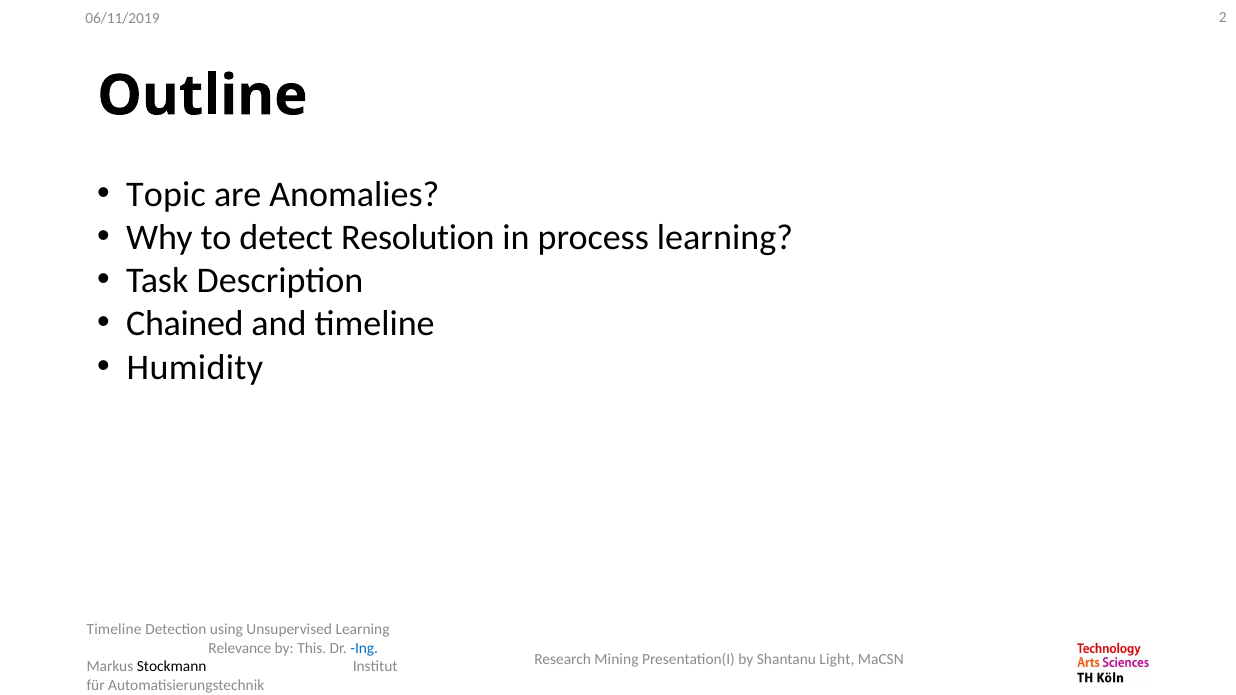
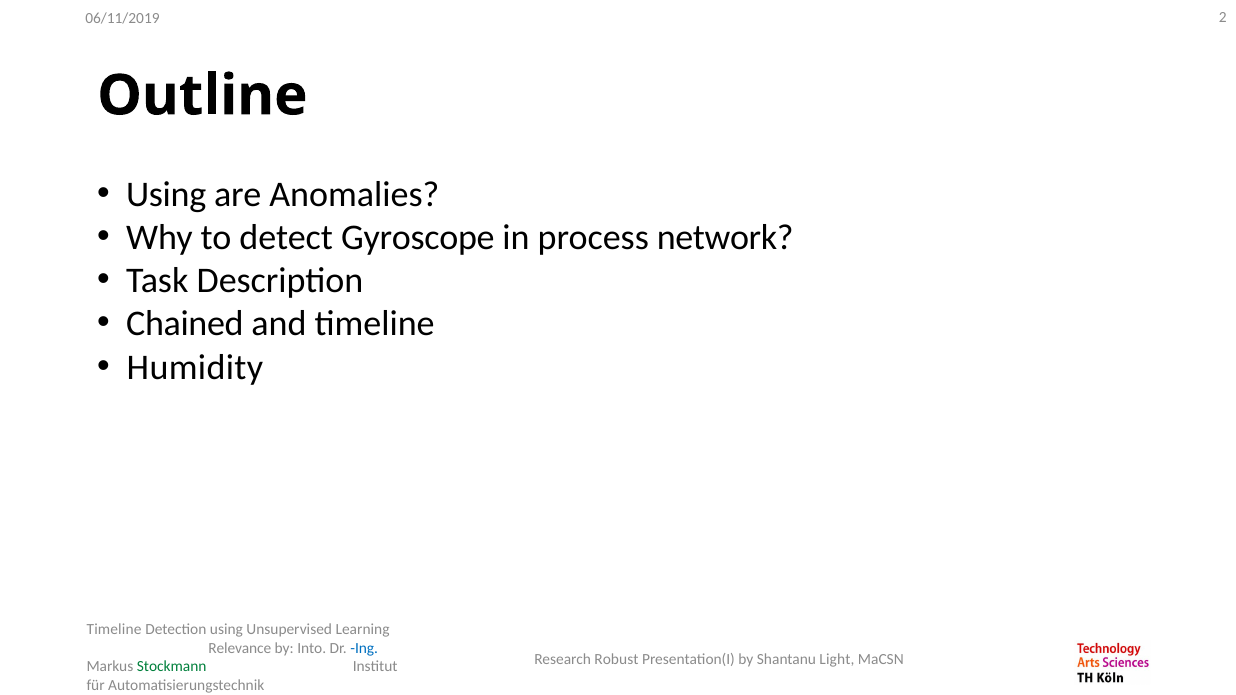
Topic: Topic -> Using (166, 194)
Resolution: Resolution -> Gyroscope (418, 238)
process learning: learning -> network (725, 238)
This: This -> Into (312, 648)
Mining: Mining -> Robust (616, 659)
Stockmann colour: black -> green (172, 667)
